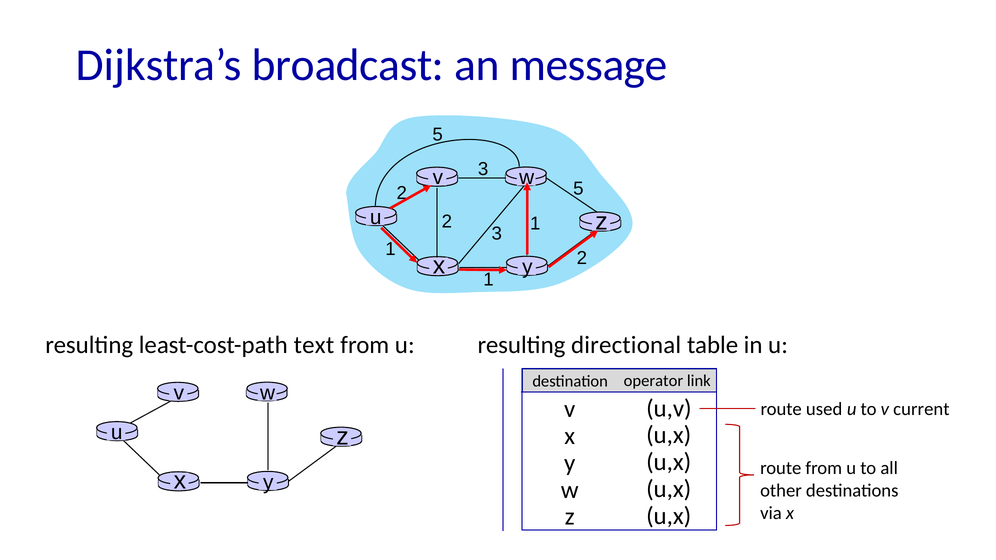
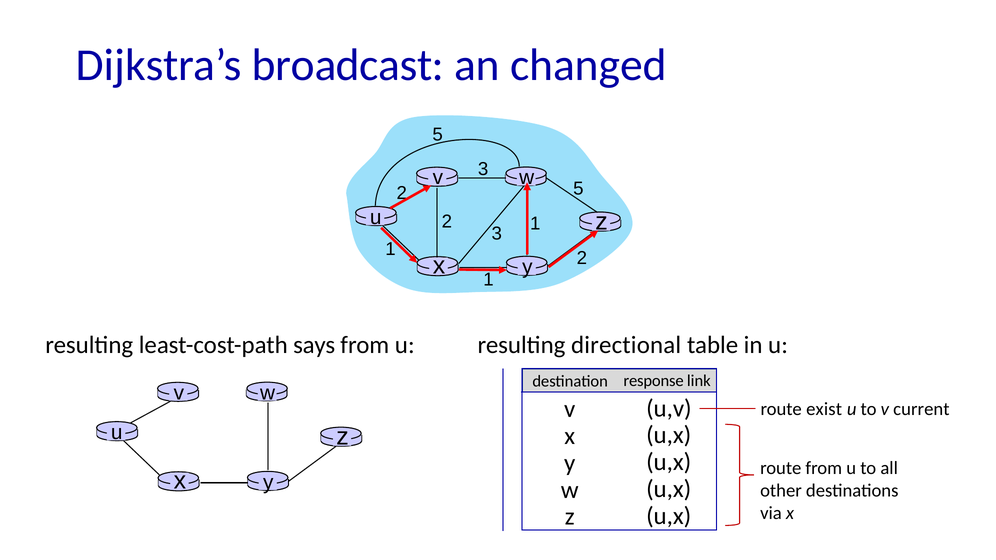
message: message -> changed (588, 65)
text: text -> says (314, 345)
operator: operator -> response (654, 381)
used: used -> exist (824, 410)
